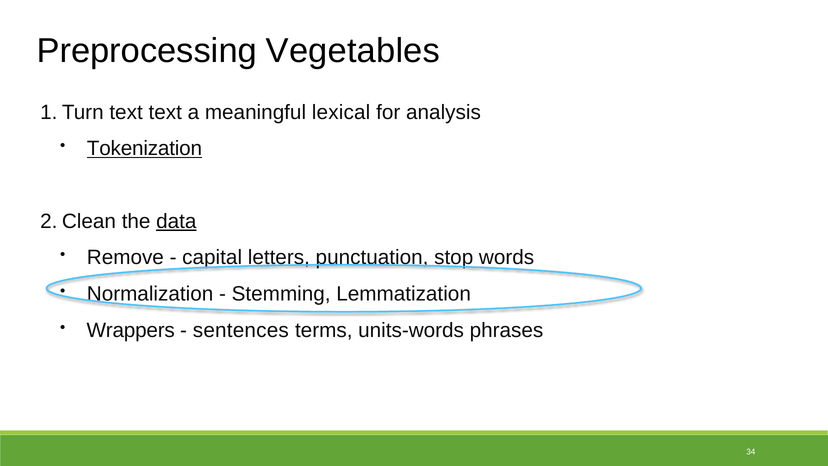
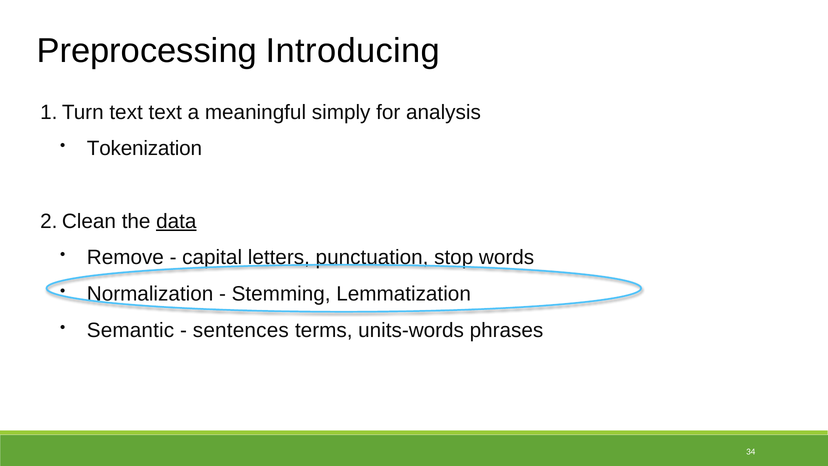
Vegetables: Vegetables -> Introducing (353, 51)
lexical: lexical -> simply (341, 112)
Tokenization underline: present -> none (144, 148)
Wrappers: Wrappers -> Semantic (130, 330)
